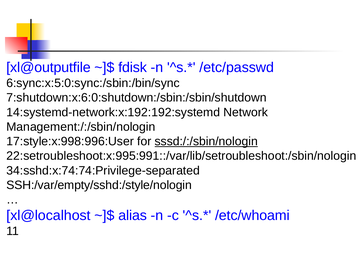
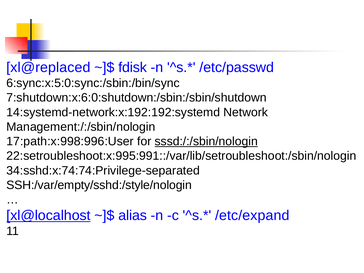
xl@outputfile: xl@outputfile -> xl@replaced (48, 67)
17:style:x:998:996:User: 17:style:x:998:996:User -> 17:path:x:998:996:User (70, 141)
xl@localhost underline: none -> present (48, 216)
/etc/whoami: /etc/whoami -> /etc/expand (252, 216)
